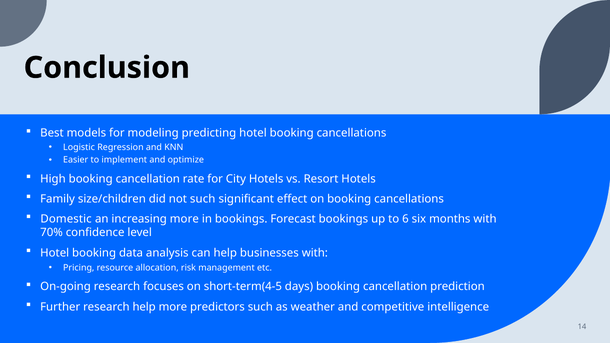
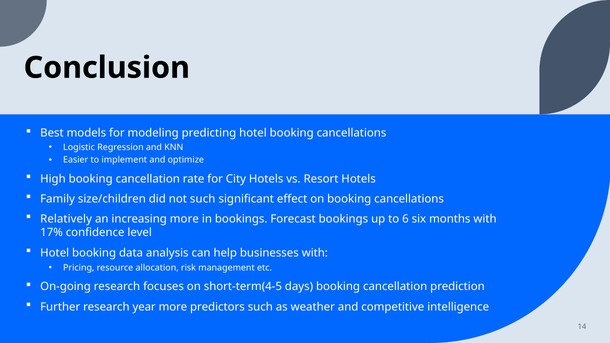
Domestic: Domestic -> Relatively (66, 219)
70%: 70% -> 17% (52, 233)
research help: help -> year (144, 307)
